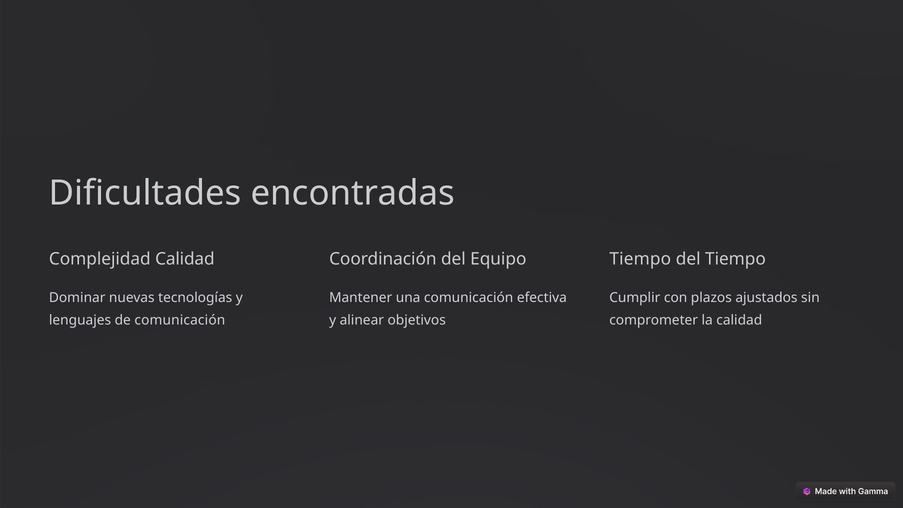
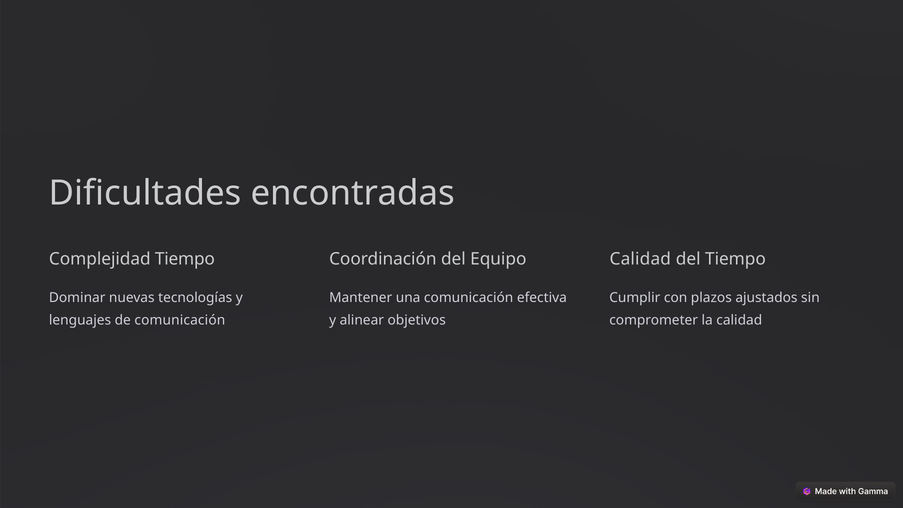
Complejidad Calidad: Calidad -> Tiempo (185, 259)
Tiempo: Tiempo -> Calidad (640, 259)
